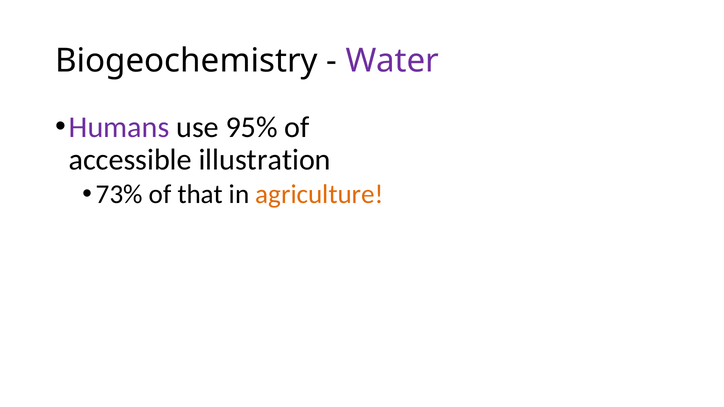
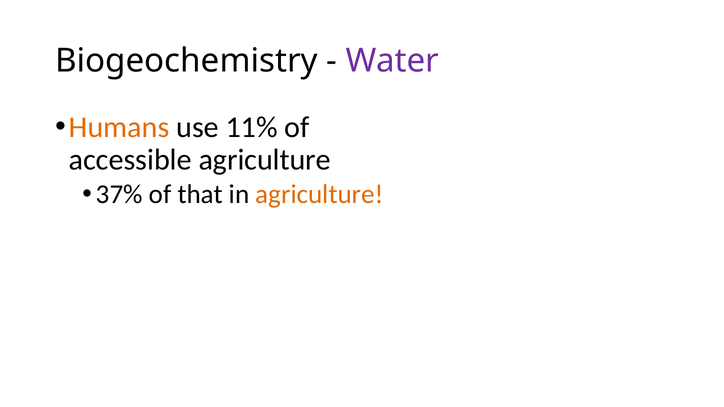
Humans colour: purple -> orange (119, 127)
95%: 95% -> 11% (252, 127)
accessible illustration: illustration -> agriculture (265, 160)
73%: 73% -> 37% (119, 194)
